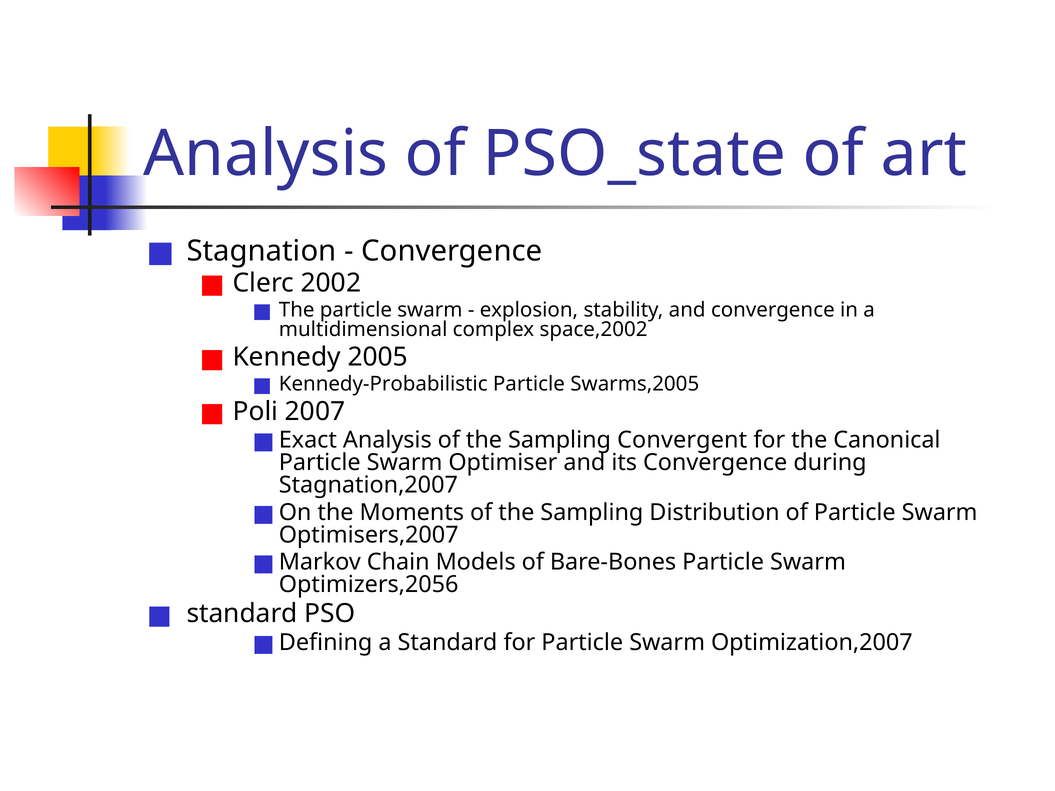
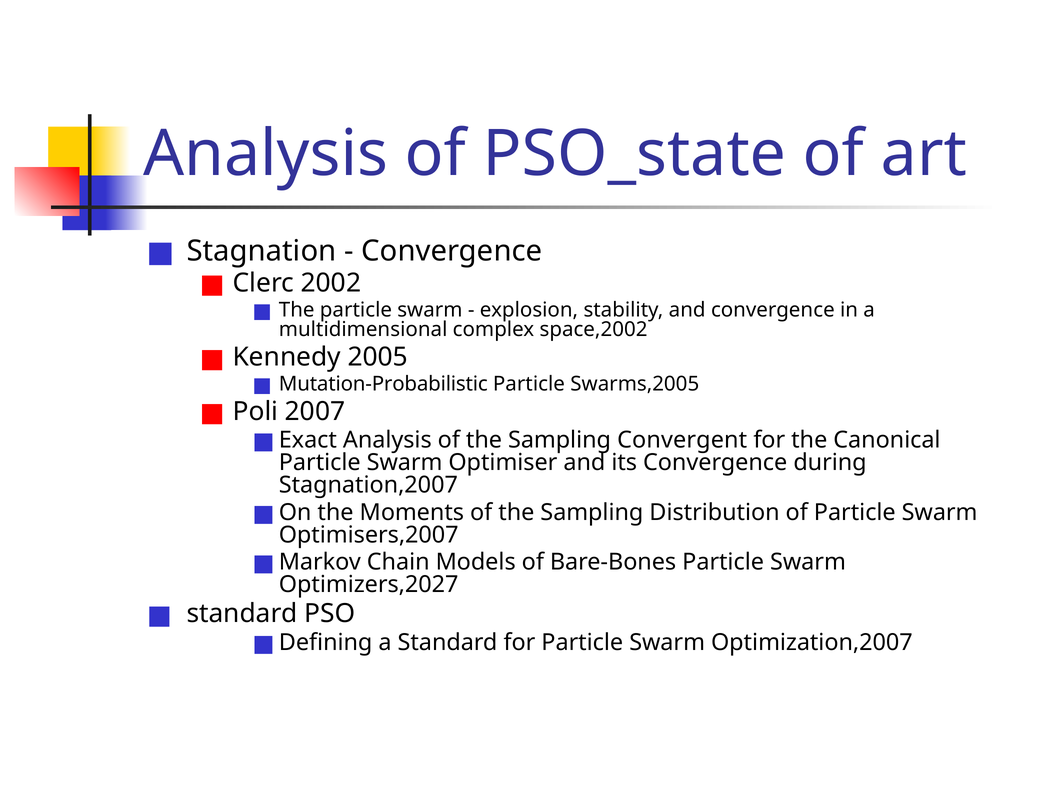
Kennedy-Probabilistic: Kennedy-Probabilistic -> Mutation-Probabilistic (383, 384)
Optimizers,2056: Optimizers,2056 -> Optimizers,2027 (369, 585)
